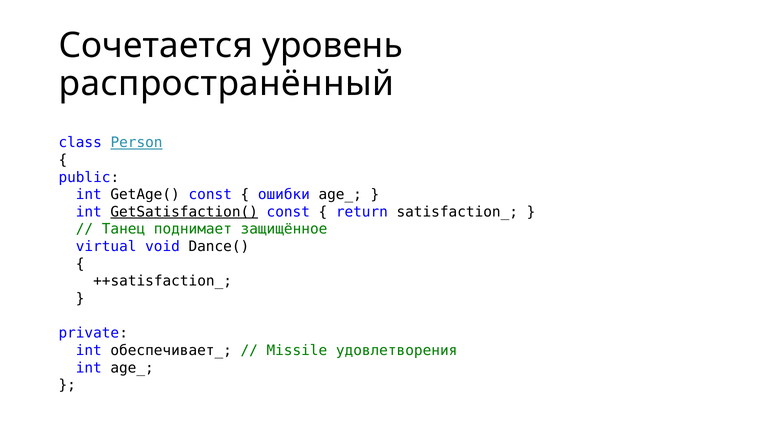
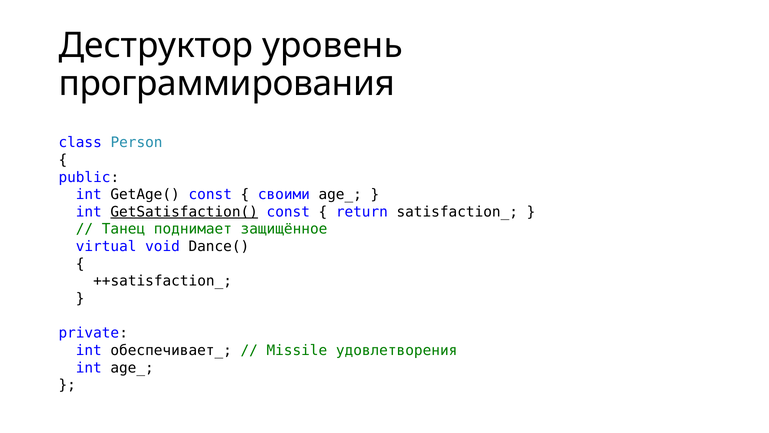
Сочетается: Сочетается -> Деструктор (156, 46)
распространённый: распространённый -> программирования (227, 84)
Person underline: present -> none (137, 142)
ошибки: ошибки -> своими (284, 194)
